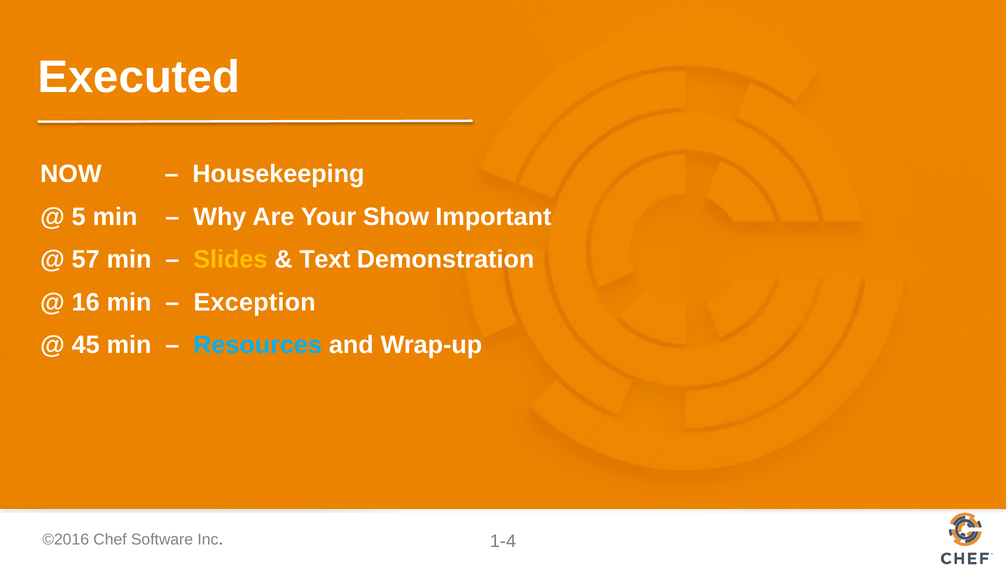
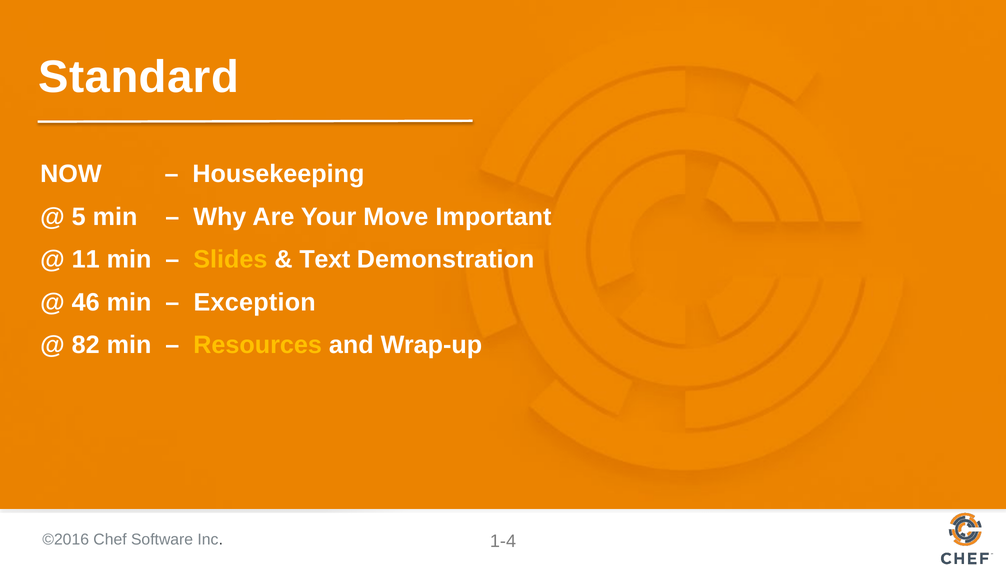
Executed: Executed -> Standard (139, 77)
Show: Show -> Move (396, 217)
57: 57 -> 11 (86, 259)
16: 16 -> 46 (86, 302)
45: 45 -> 82 (86, 345)
Resources colour: light blue -> yellow (258, 345)
